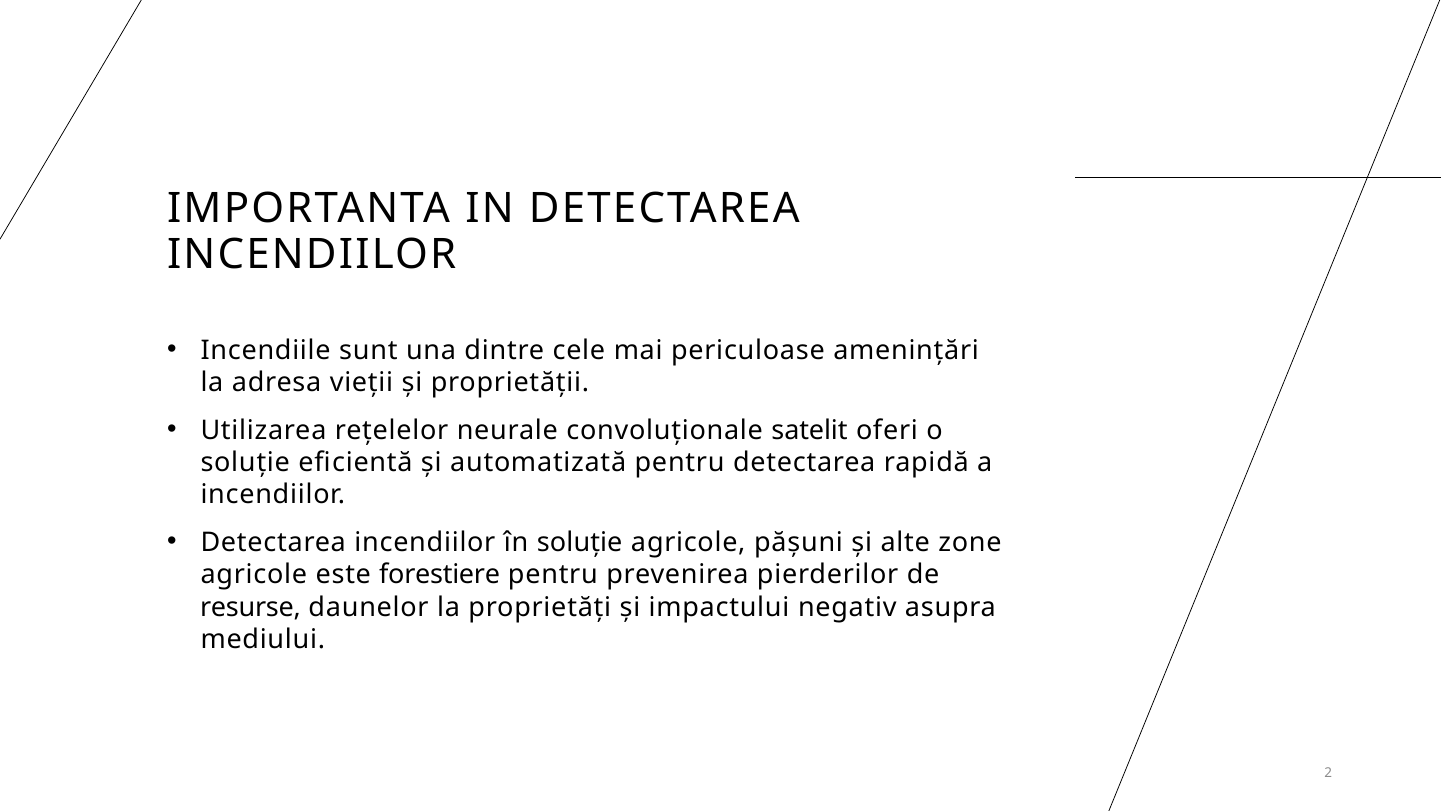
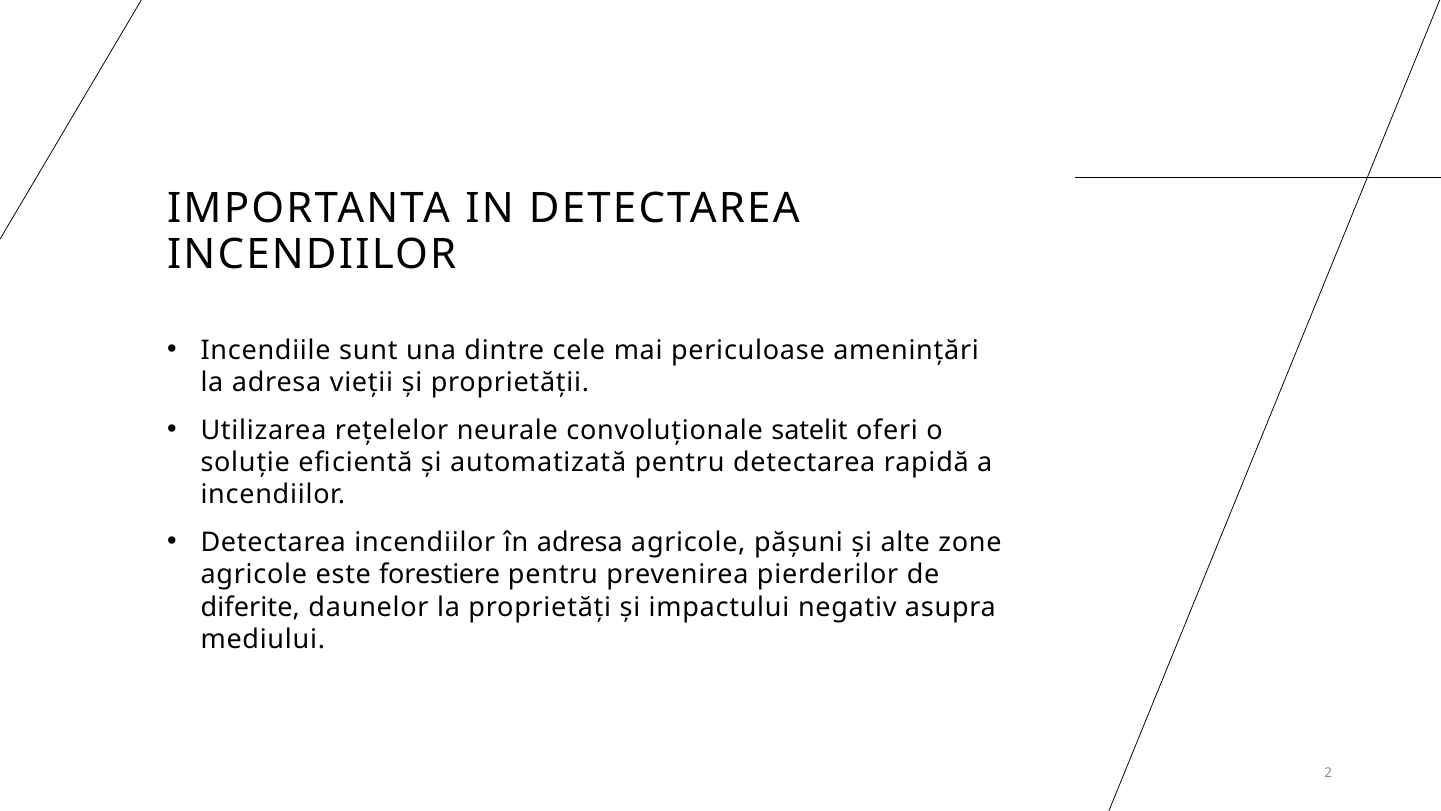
în soluție: soluție -> adresa (580, 542)
resurse: resurse -> diferite (250, 607)
